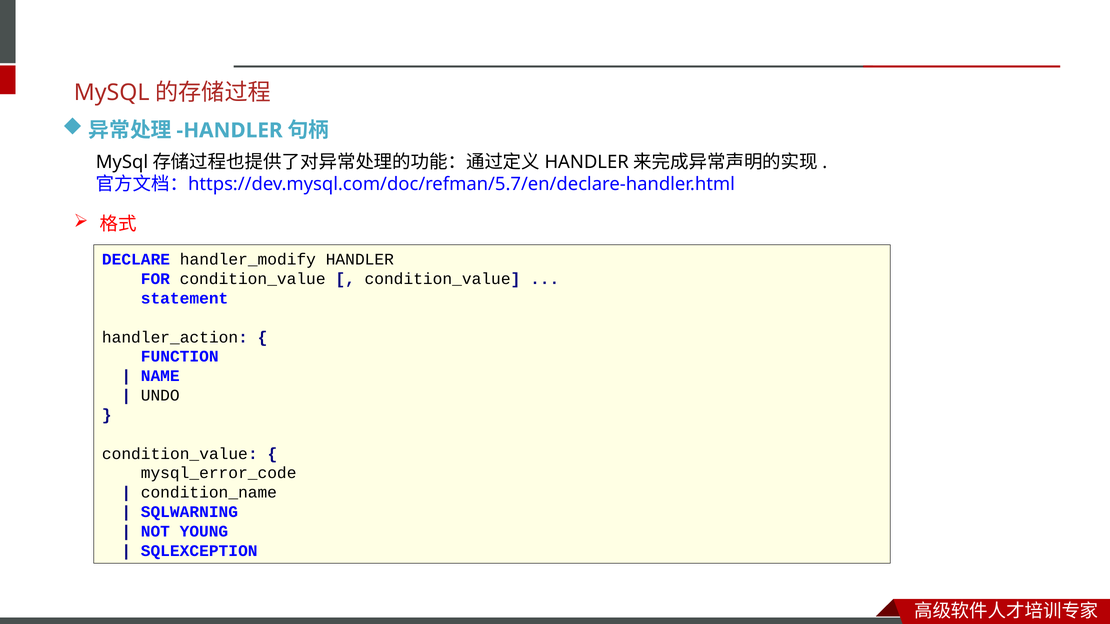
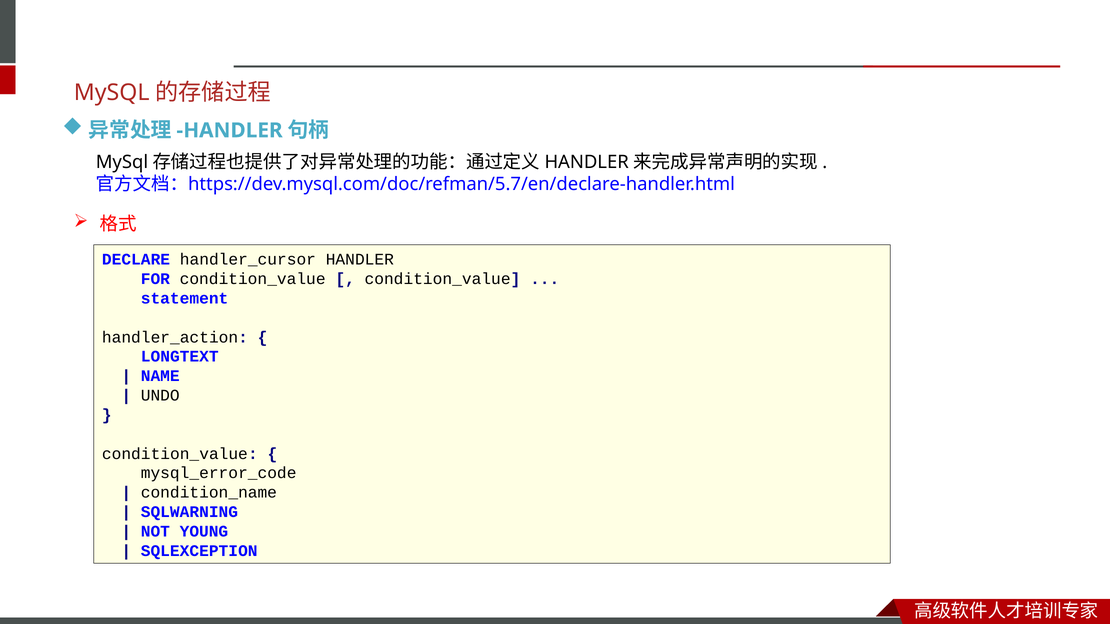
handler_modify: handler_modify -> handler_cursor (248, 260)
FUNCTION: FUNCTION -> LONGTEXT (180, 357)
